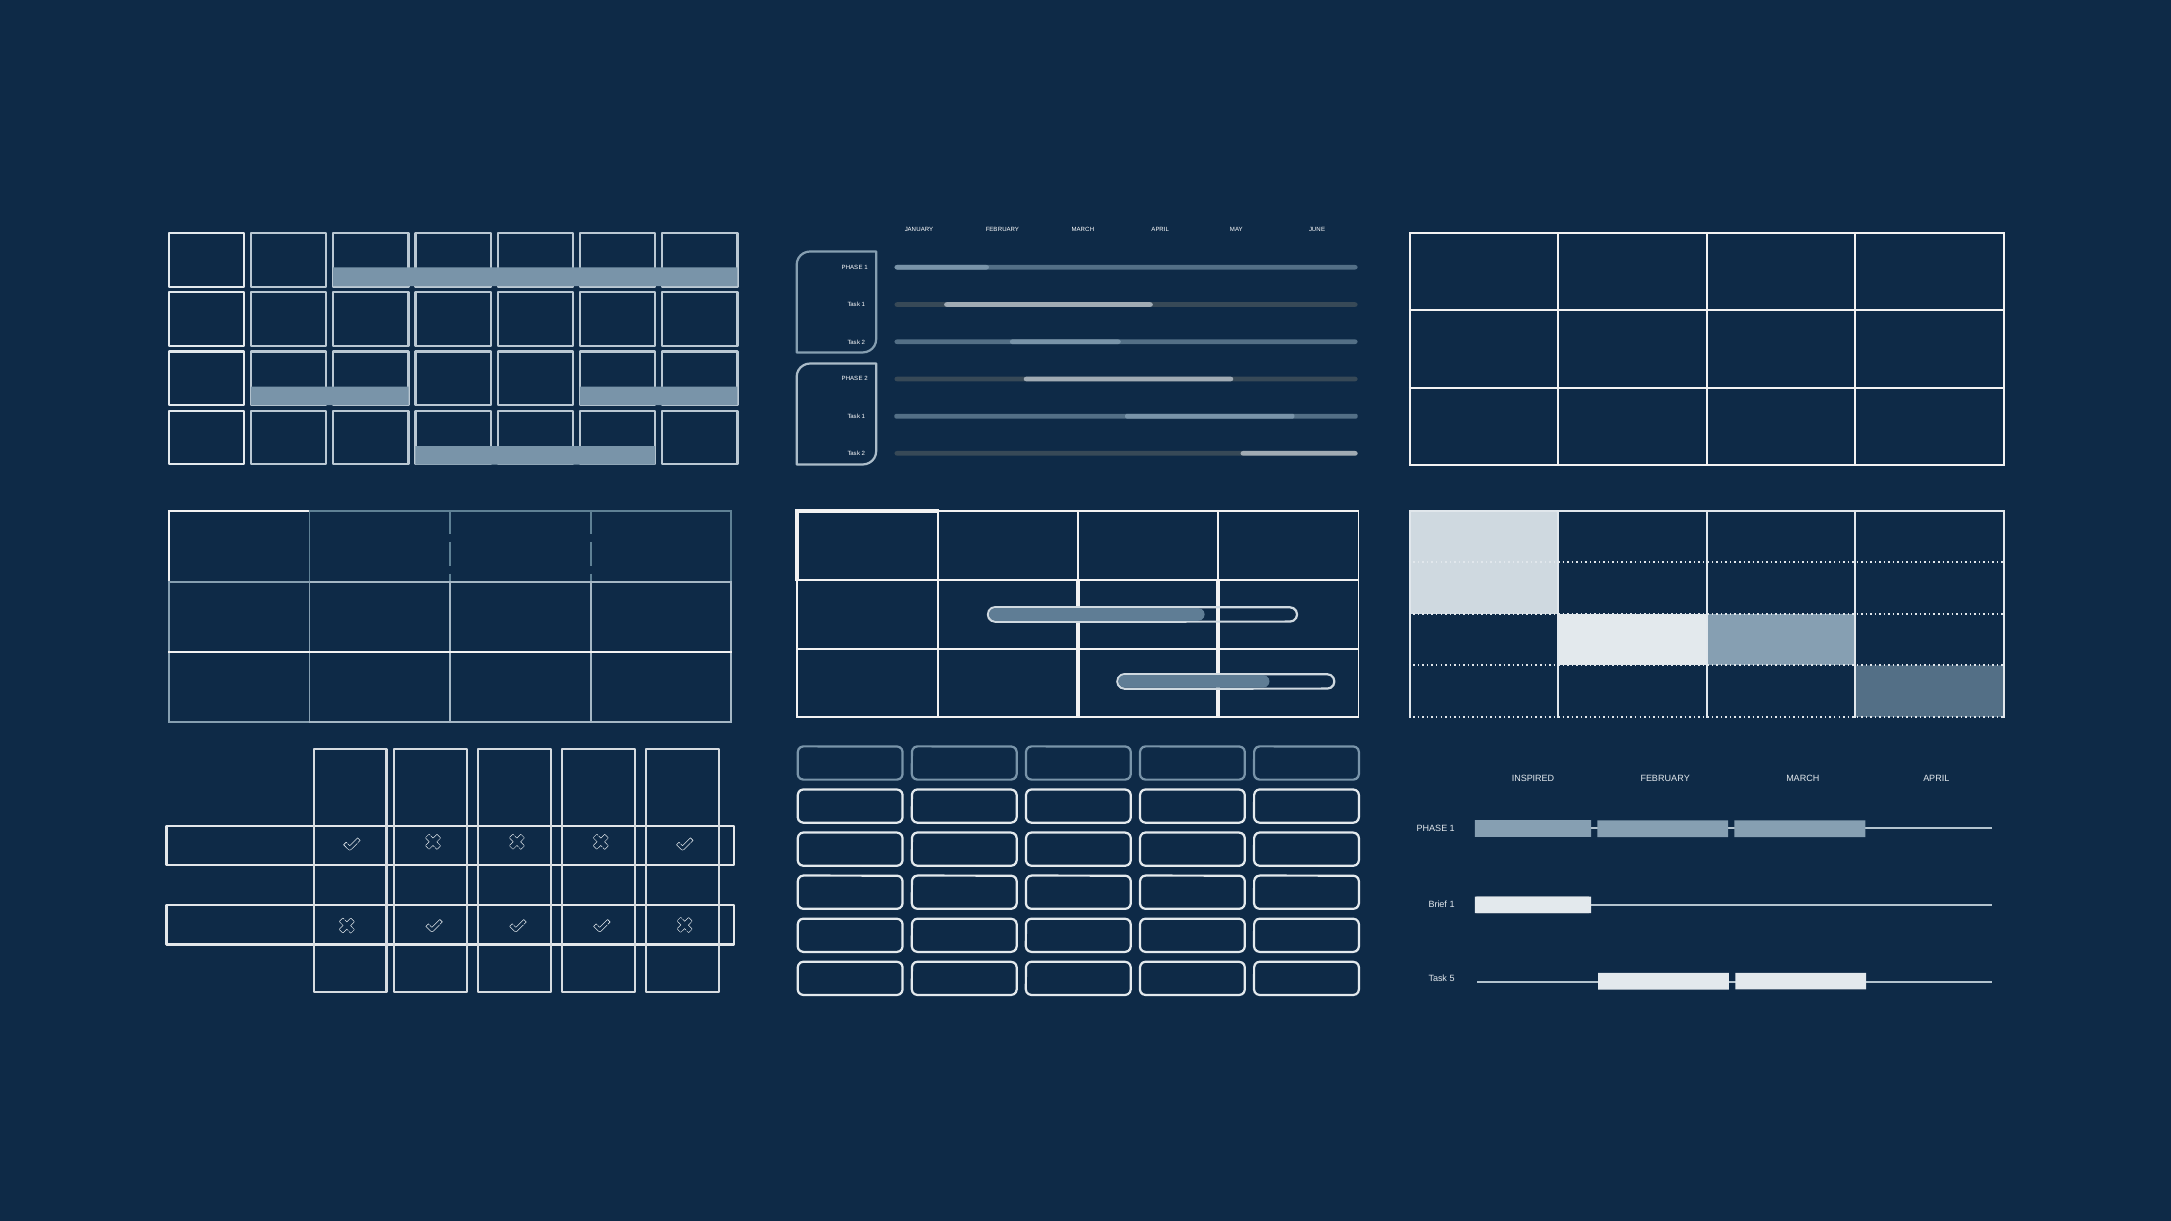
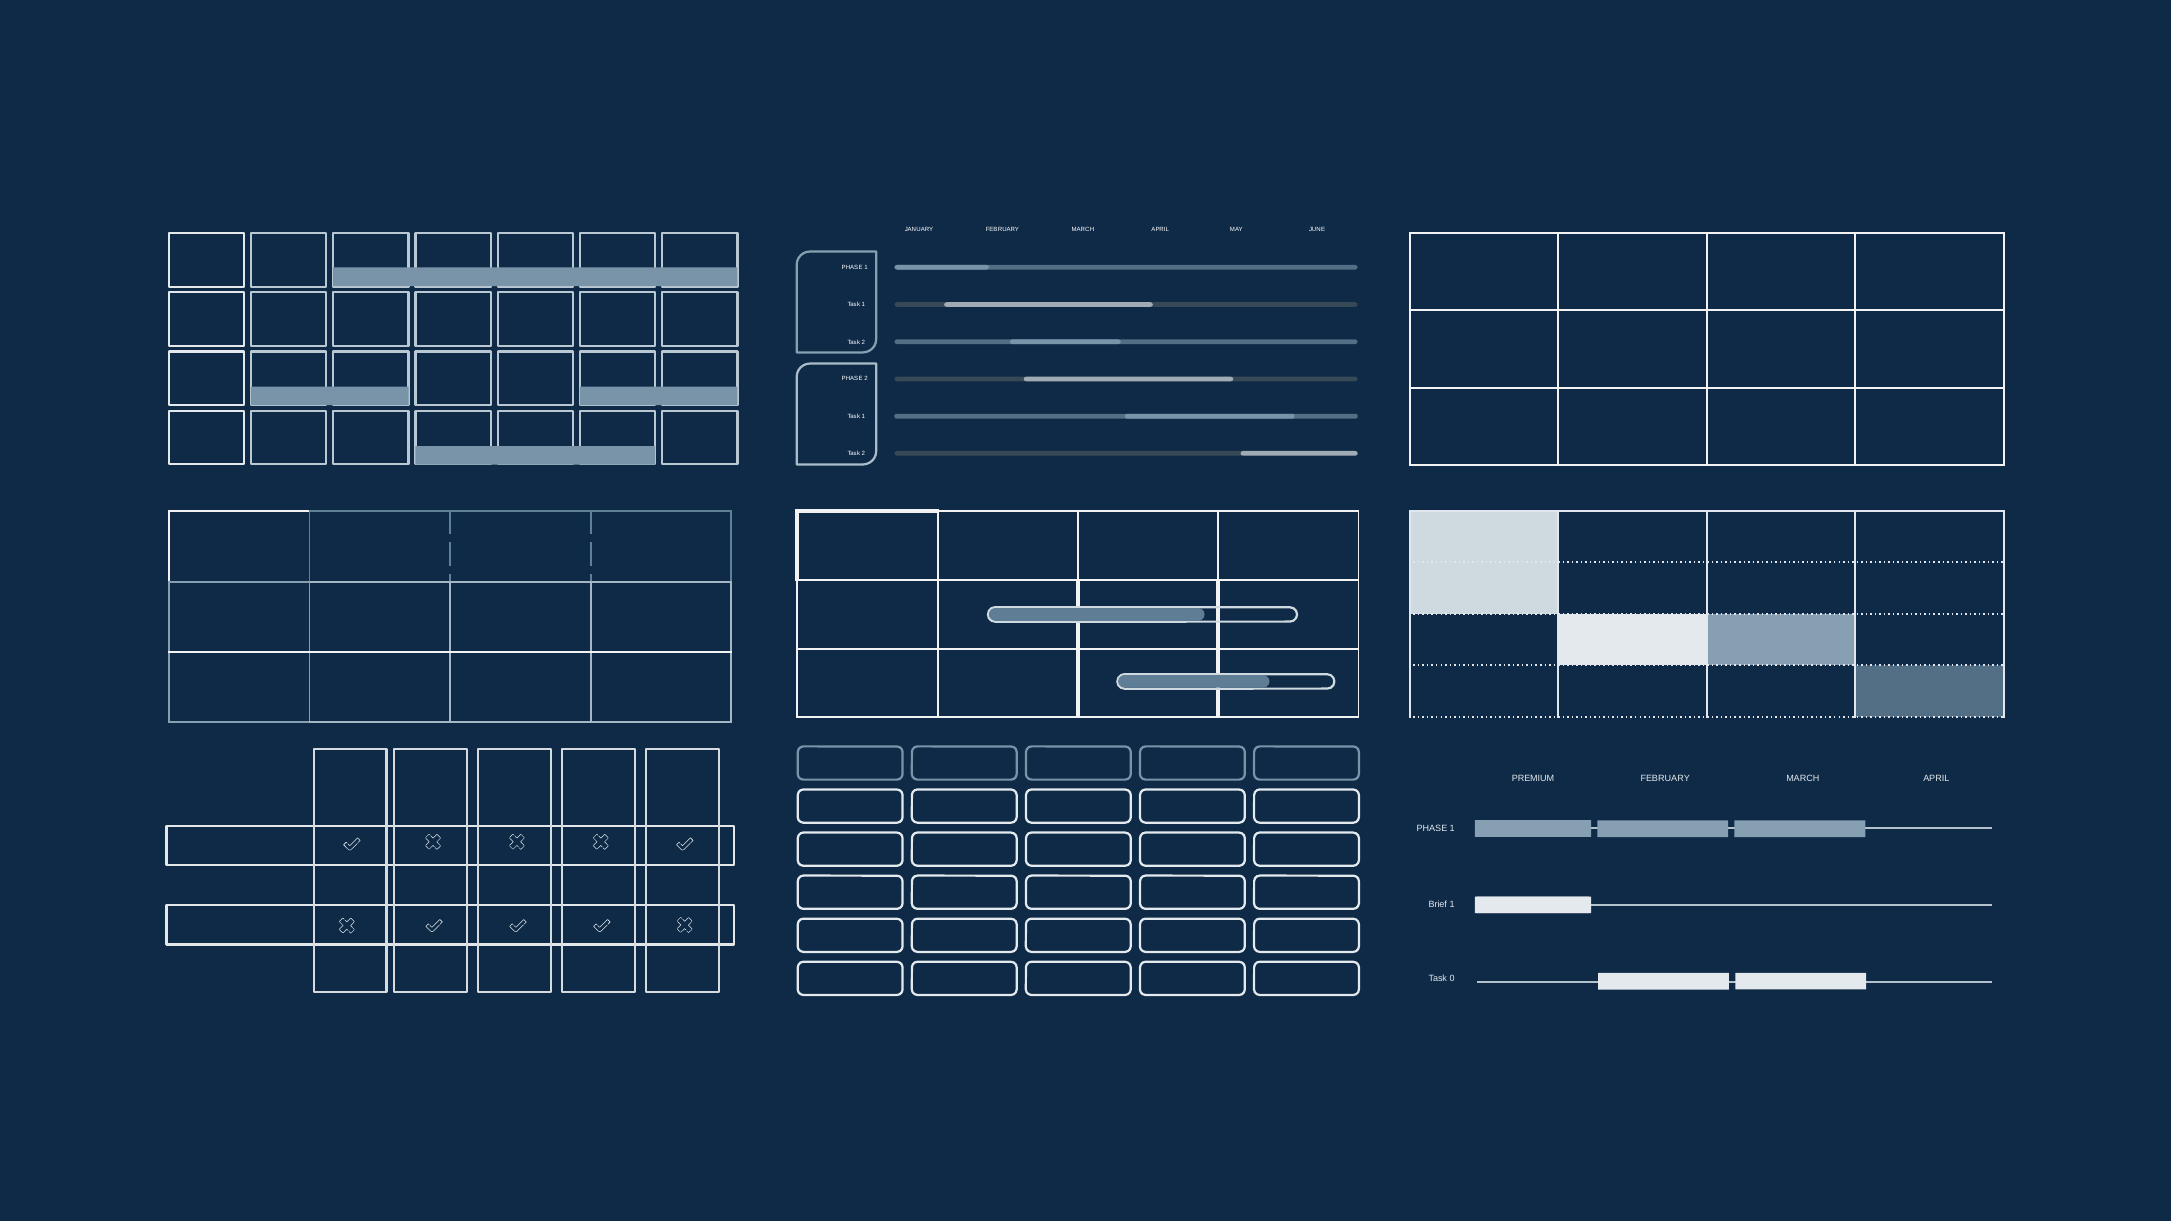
INSPIRED: INSPIRED -> PREMIUM (1533, 779)
5: 5 -> 0 (1452, 979)
